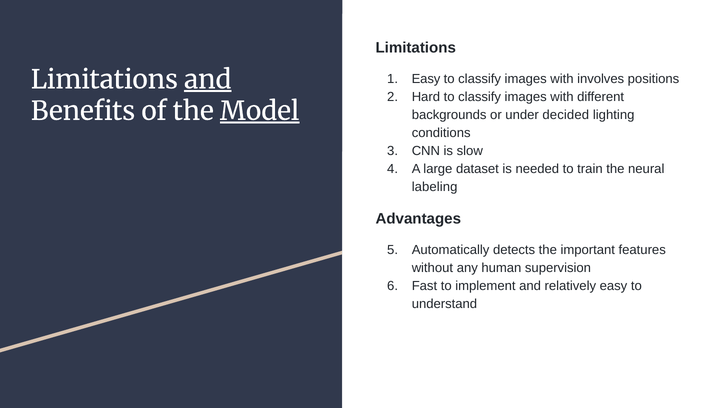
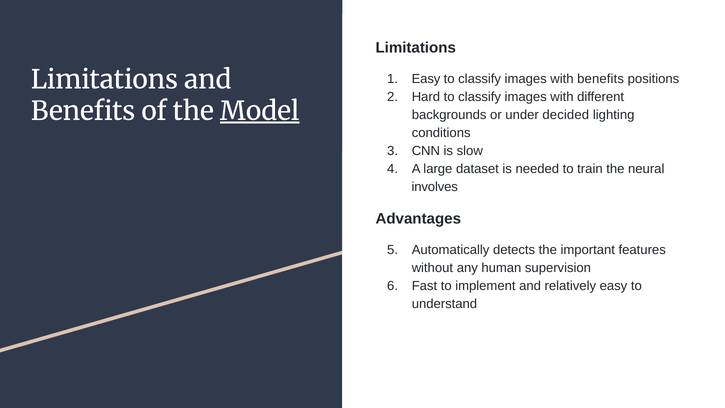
with involves: involves -> benefits (601, 79)
and underline: present -> none (208, 80)
labeling: labeling -> involves (435, 187)
